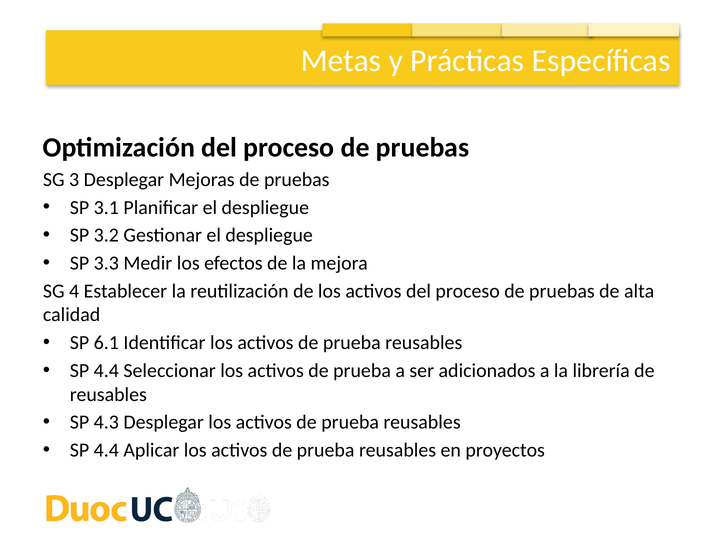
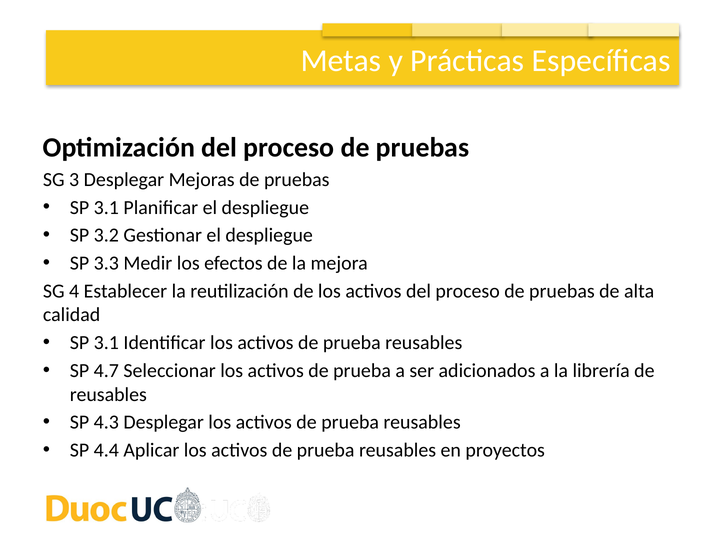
6.1: 6.1 -> 3.1 (106, 343)
4.4: 4.4 -> 4.7 (106, 371)
